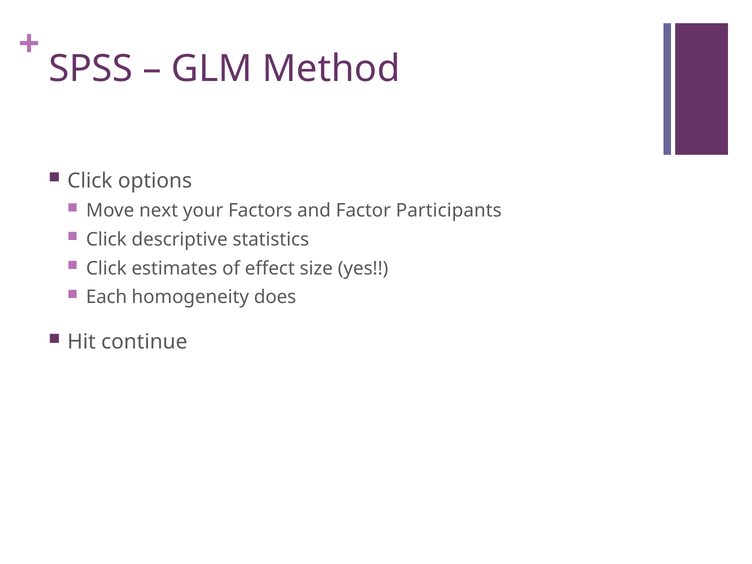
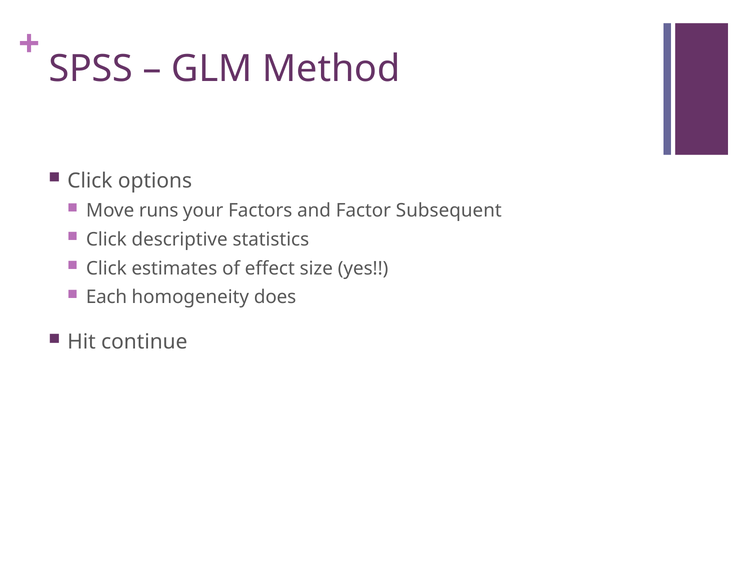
next: next -> runs (159, 211)
Participants: Participants -> Subsequent (449, 211)
